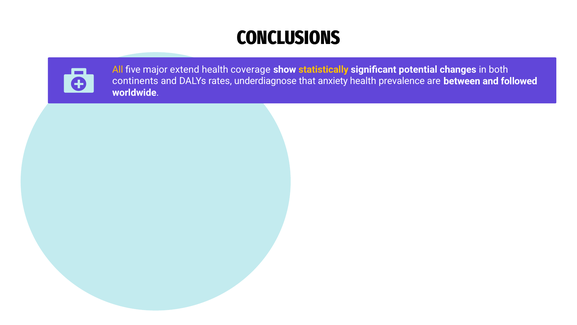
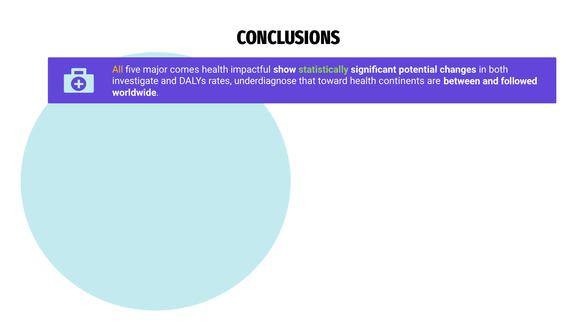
extend: extend -> comes (185, 69)
coverage: coverage -> impactful (251, 69)
statistically colour: yellow -> light green (323, 69)
continents: continents -> investigate (135, 81)
anxiety: anxiety -> toward (333, 81)
prevalence: prevalence -> continents (402, 81)
